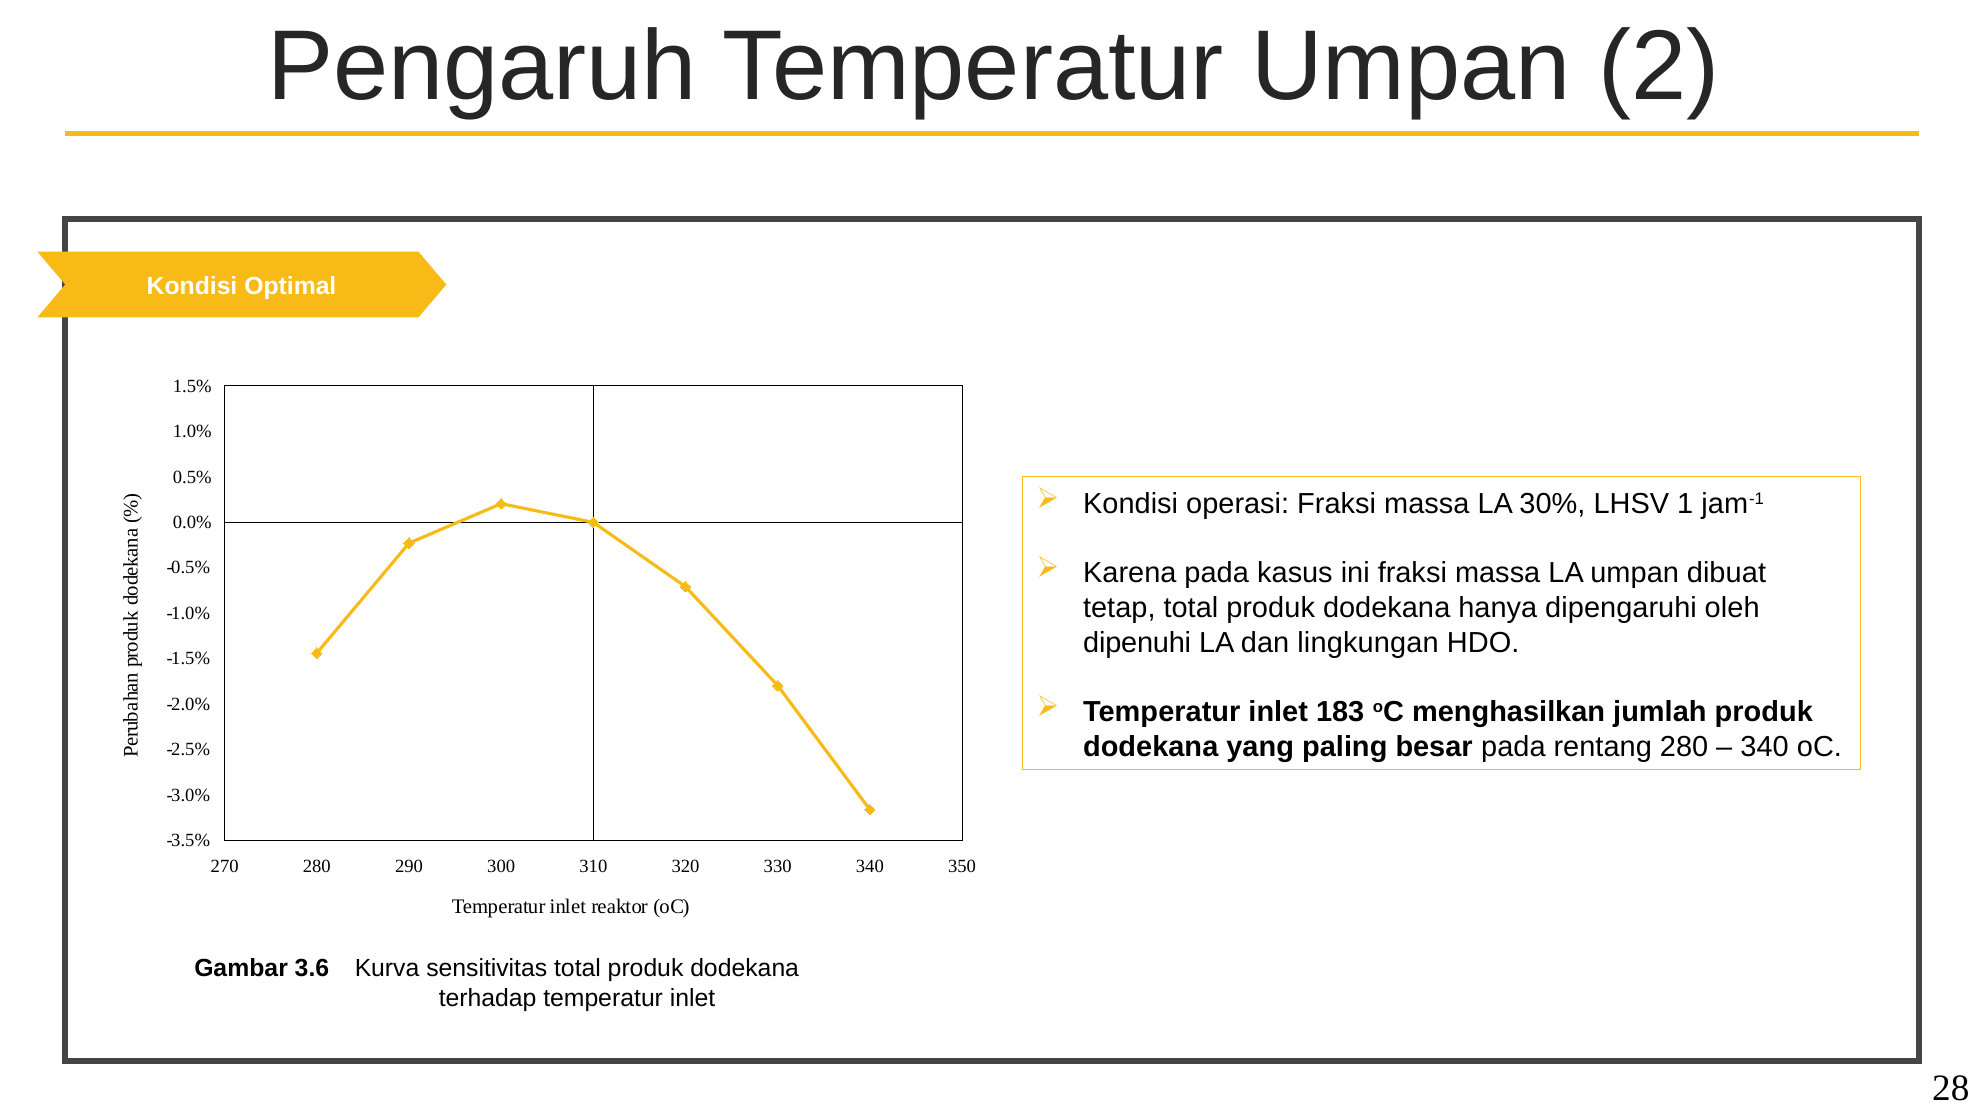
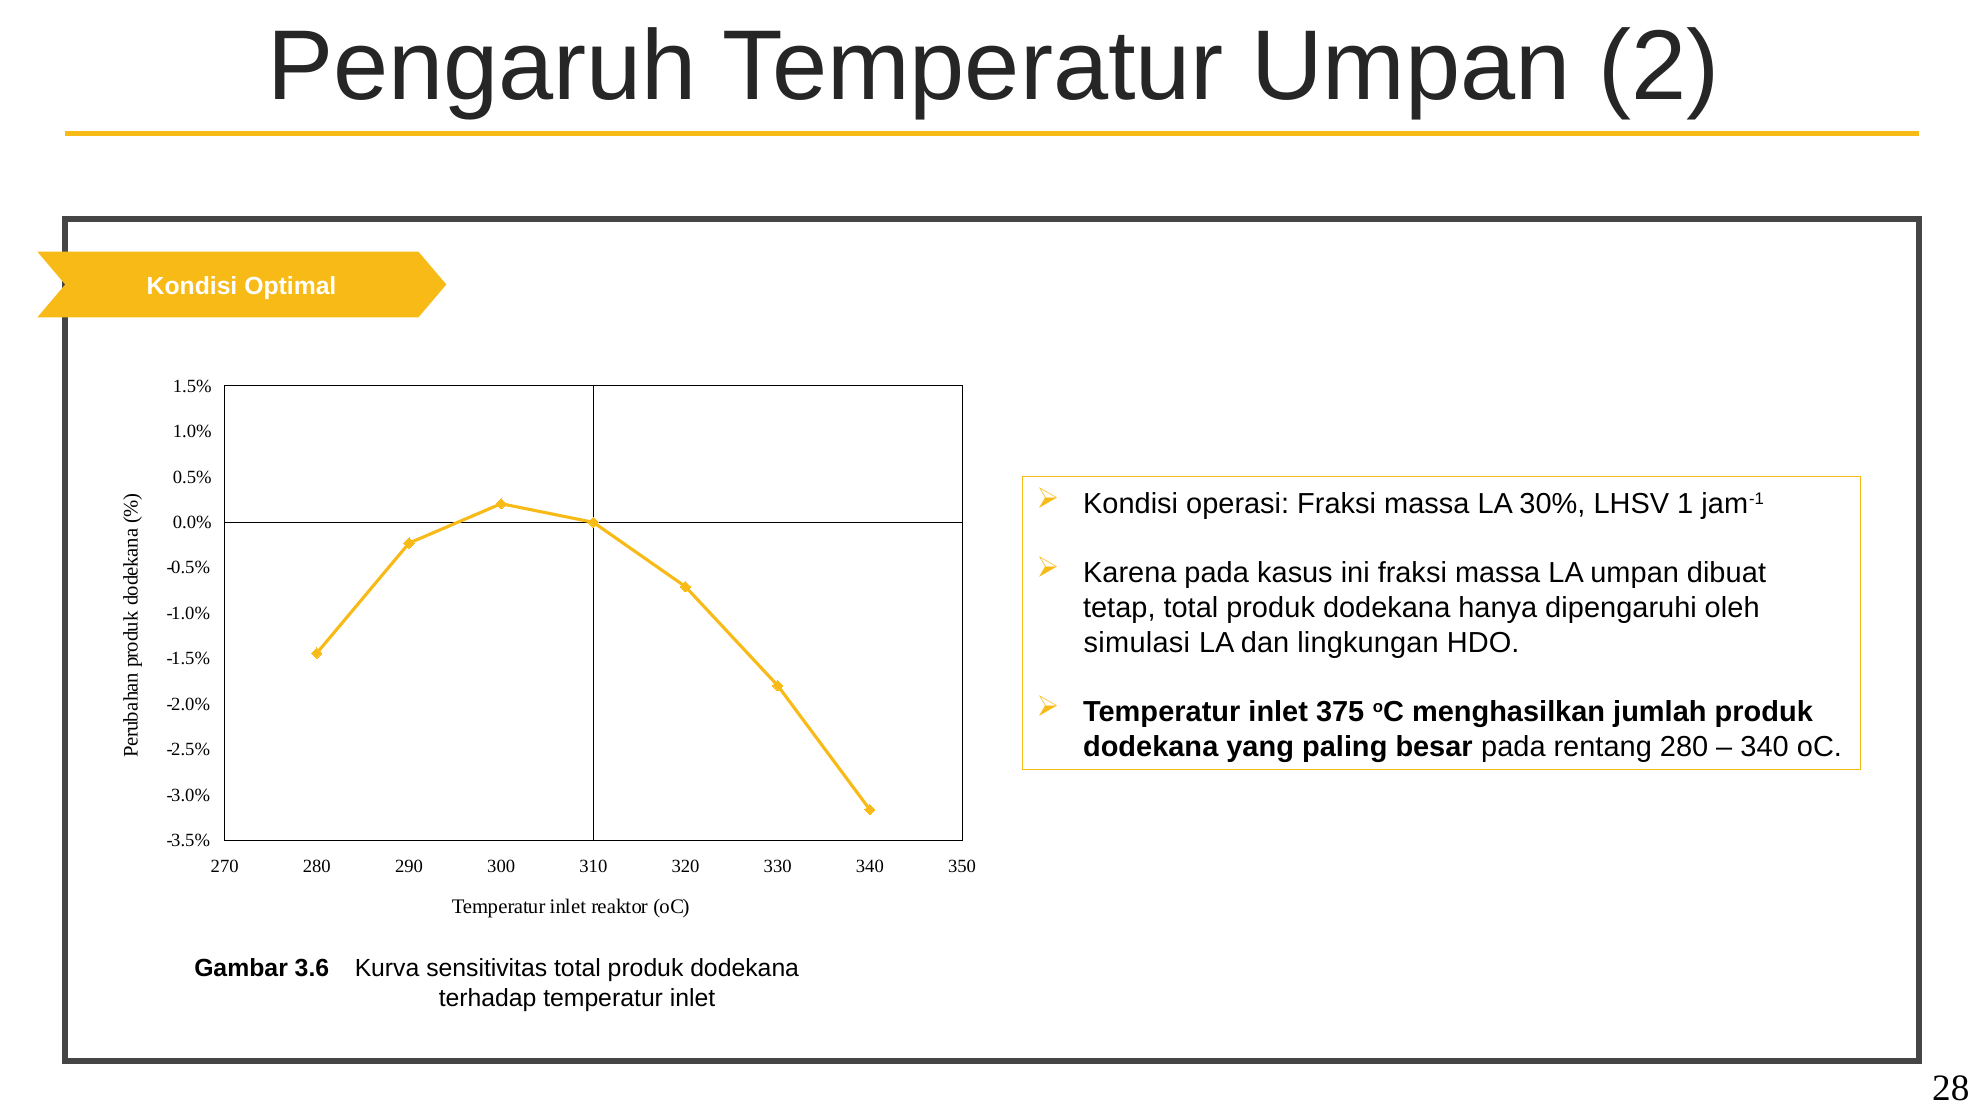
dipenuhi: dipenuhi -> simulasi (1137, 643)
183: 183 -> 375 (1340, 712)
